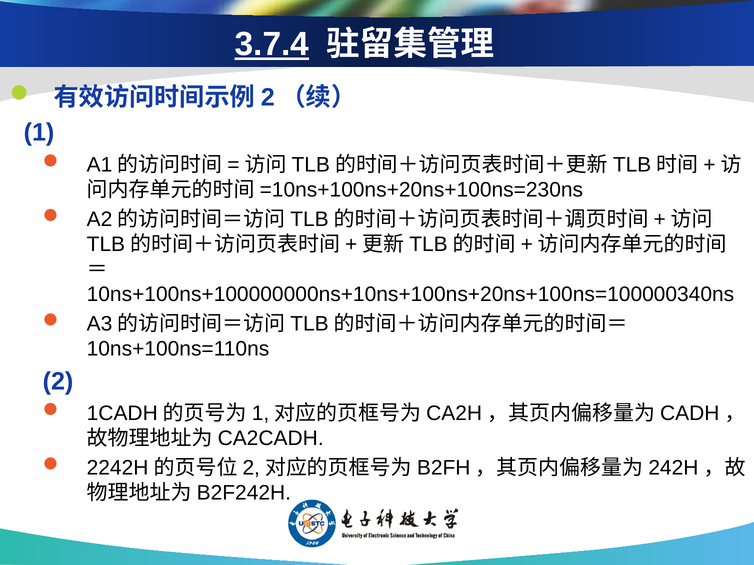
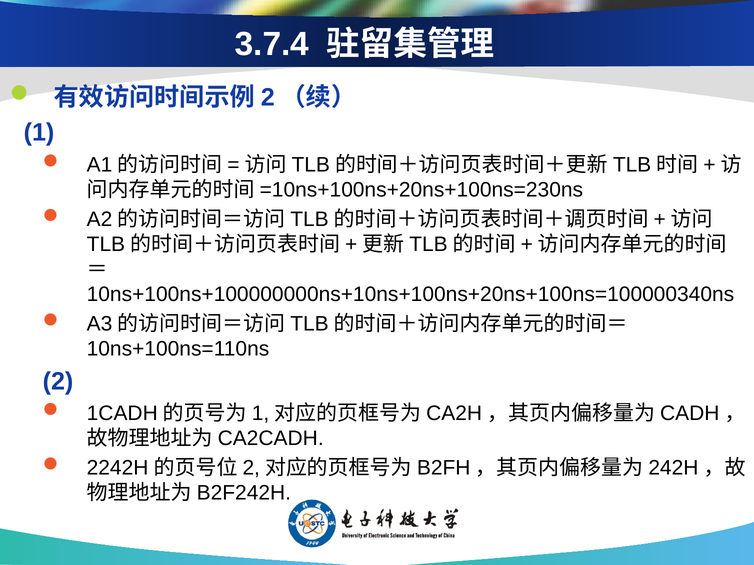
3.7.4 underline: present -> none (272, 44)
